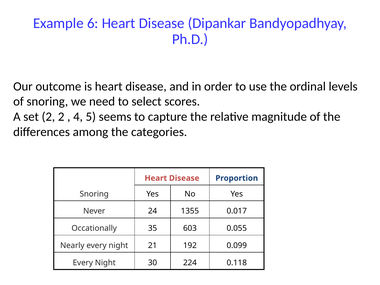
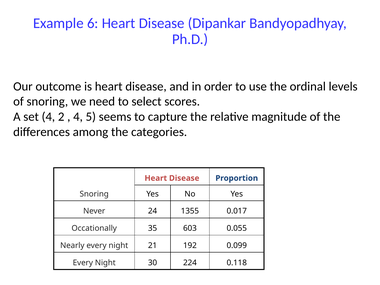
set 2: 2 -> 4 (48, 117)
